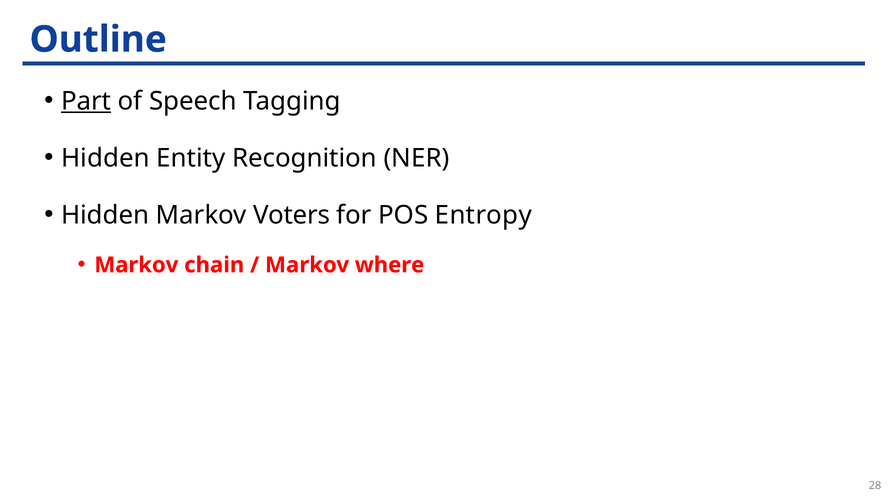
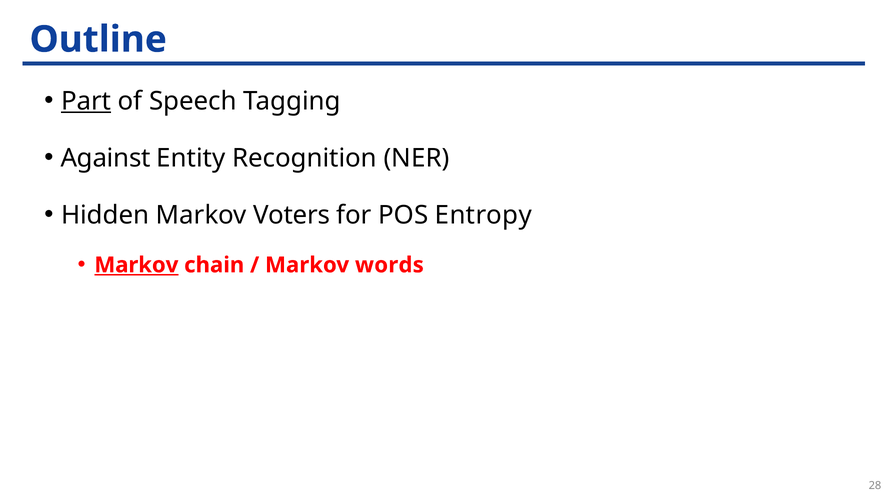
Hidden: Hidden -> Against (106, 158)
Markov underline: none -> present (136, 265)
where: where -> words (389, 265)
